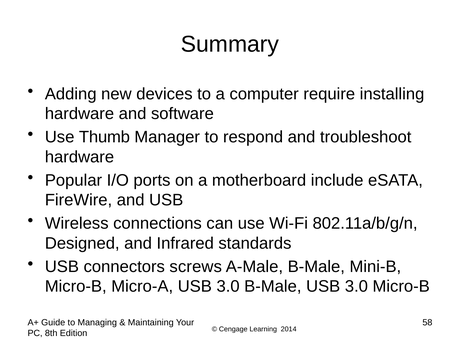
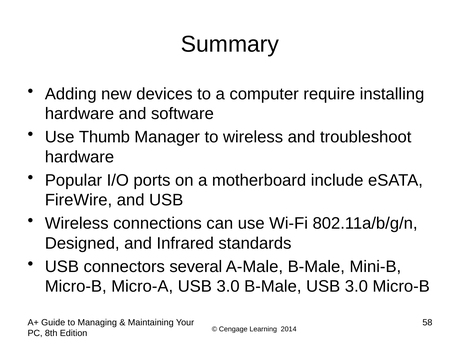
to respond: respond -> wireless (253, 137)
screws: screws -> several (196, 267)
